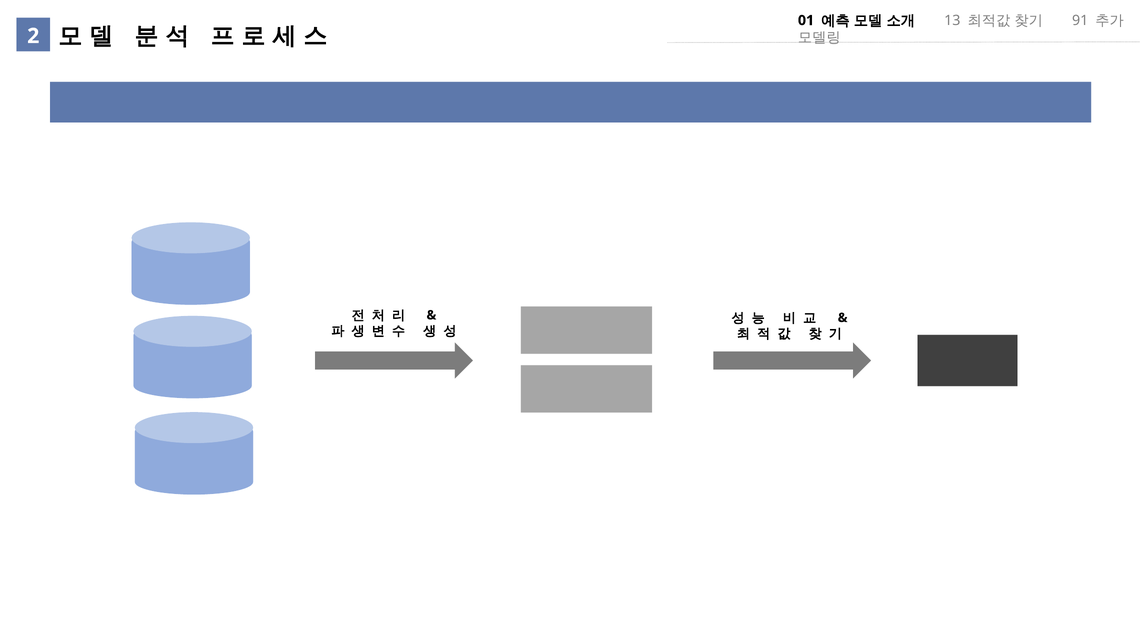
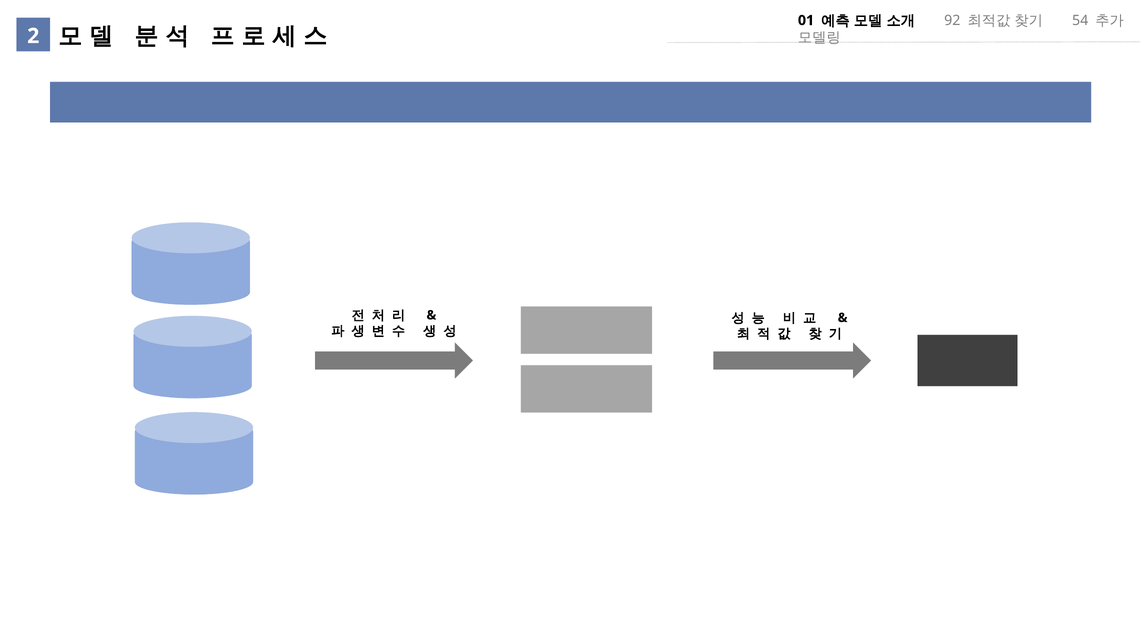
13: 13 -> 92 (952, 20)
91: 91 -> 54 (1080, 20)
